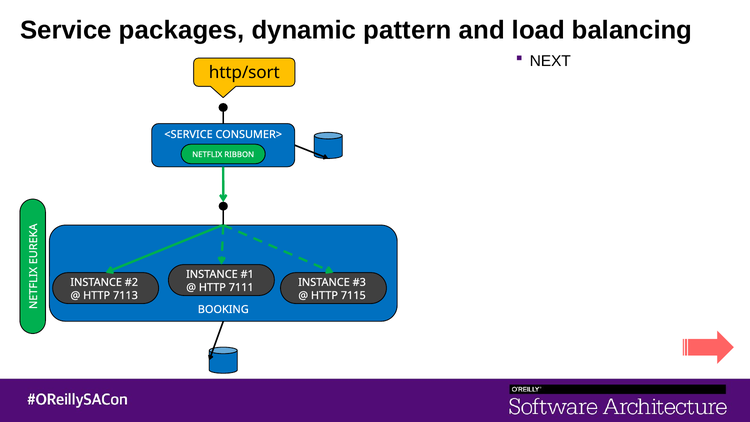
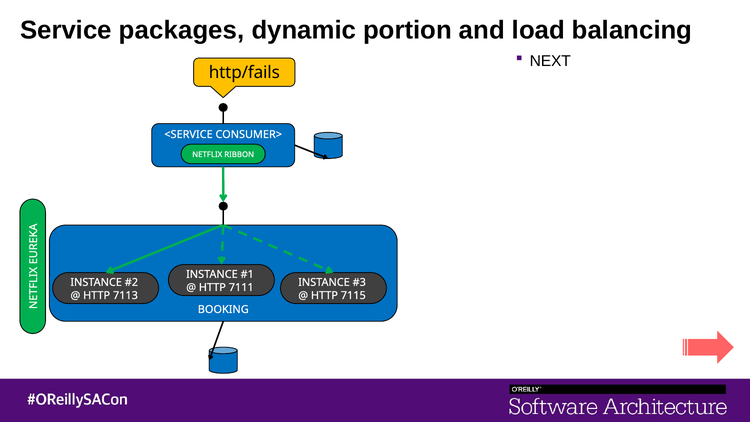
pattern: pattern -> portion (408, 30)
http/sort: http/sort -> http/fails (244, 72)
